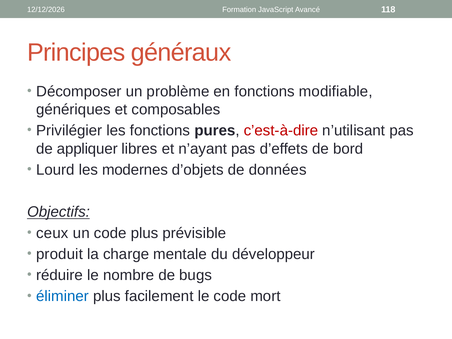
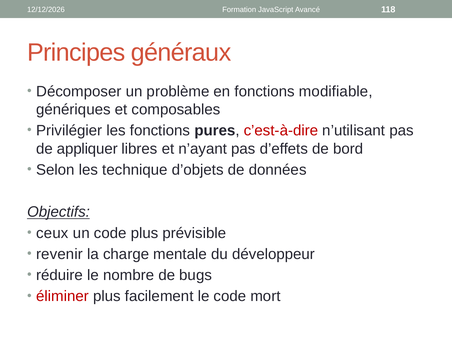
Lourd: Lourd -> Selon (55, 170)
modernes: modernes -> technique (135, 170)
produit: produit -> revenir (60, 254)
éliminer colour: blue -> red (63, 296)
